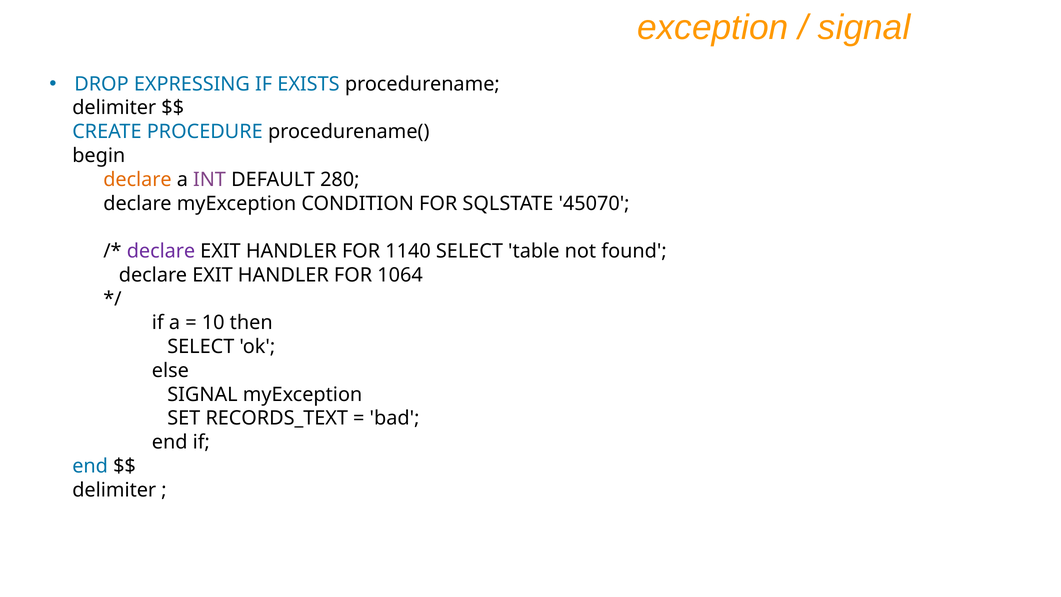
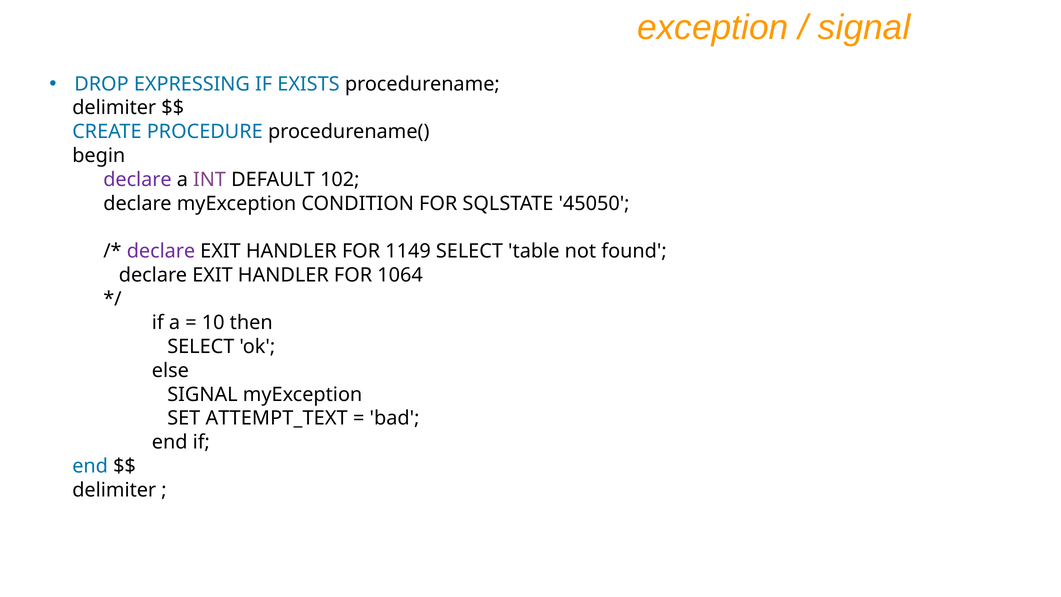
declare colour: orange -> purple (137, 179)
280: 280 -> 102 (340, 179)
45070: 45070 -> 45050 (594, 203)
1140: 1140 -> 1149 (408, 251)
RECORDS_TEXT: RECORDS_TEXT -> ATTEMPT_TEXT (277, 418)
